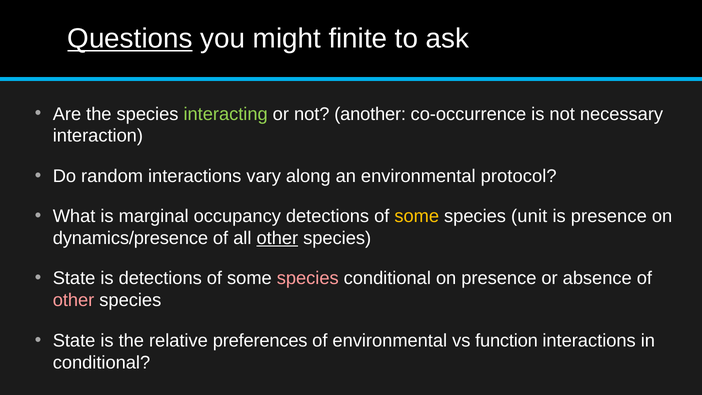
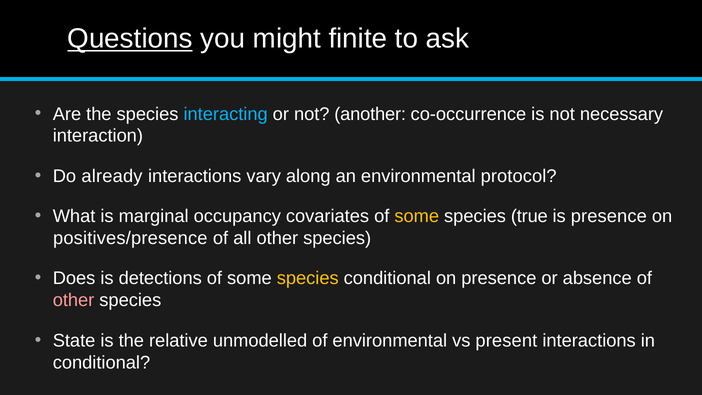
interacting colour: light green -> light blue (226, 114)
random: random -> already (112, 176)
occupancy detections: detections -> covariates (328, 216)
unit: unit -> true (529, 216)
dynamics/presence: dynamics/presence -> positives/presence (130, 238)
other underline: present -> none (277, 238)
State: State -> Does (74, 278)
species colour: pink -> yellow (308, 278)
preferences: preferences -> unmodelled (260, 341)
function: function -> present (506, 341)
